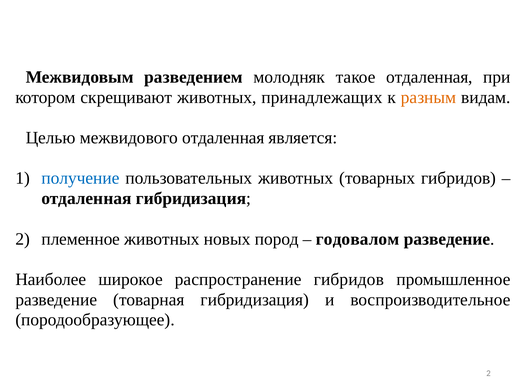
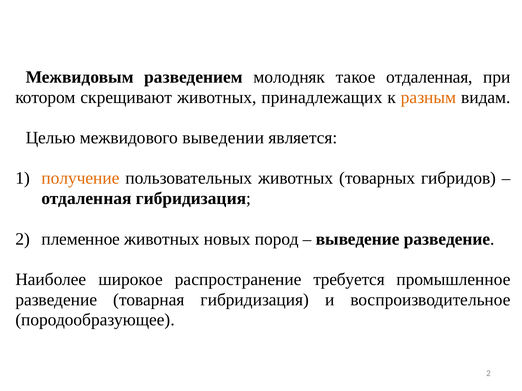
межвидового отдаленная: отдаленная -> выведении (223, 138)
получение colour: blue -> orange (80, 178)
годовалом: годовалом -> выведение (358, 239)
распространение гибридов: гибридов -> требуется (349, 280)
